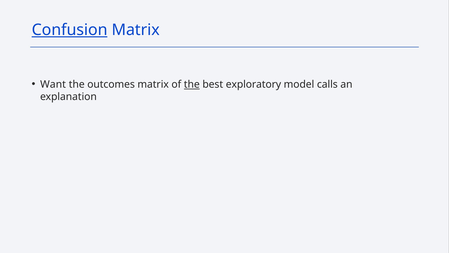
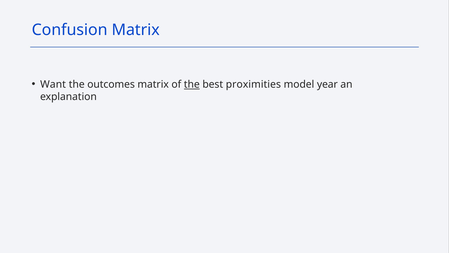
Confusion underline: present -> none (70, 30)
exploratory: exploratory -> proximities (253, 84)
calls: calls -> year (327, 84)
